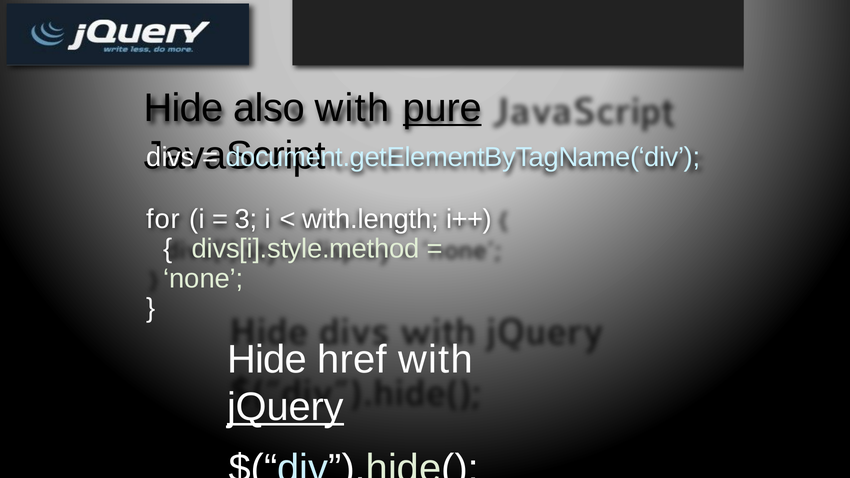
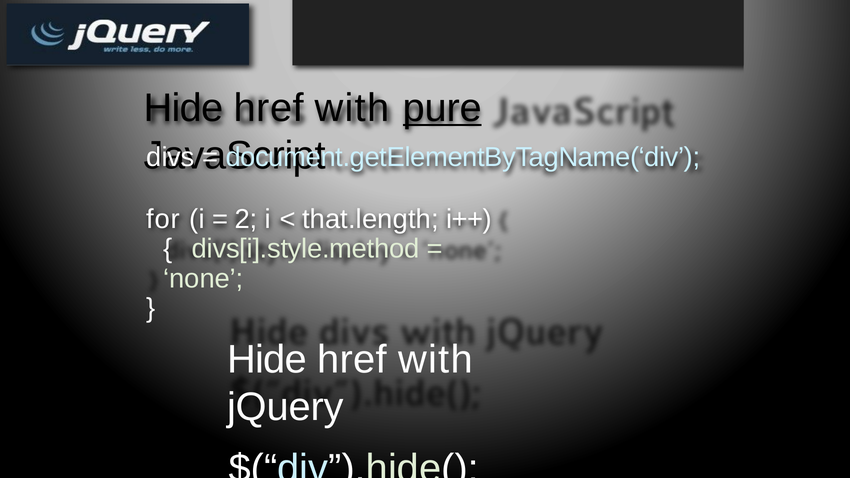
also: also -> href (269, 108)
3: 3 -> 2 (246, 219)
with.length: with.length -> that.length (370, 219)
jQuery underline: present -> none (285, 407)
